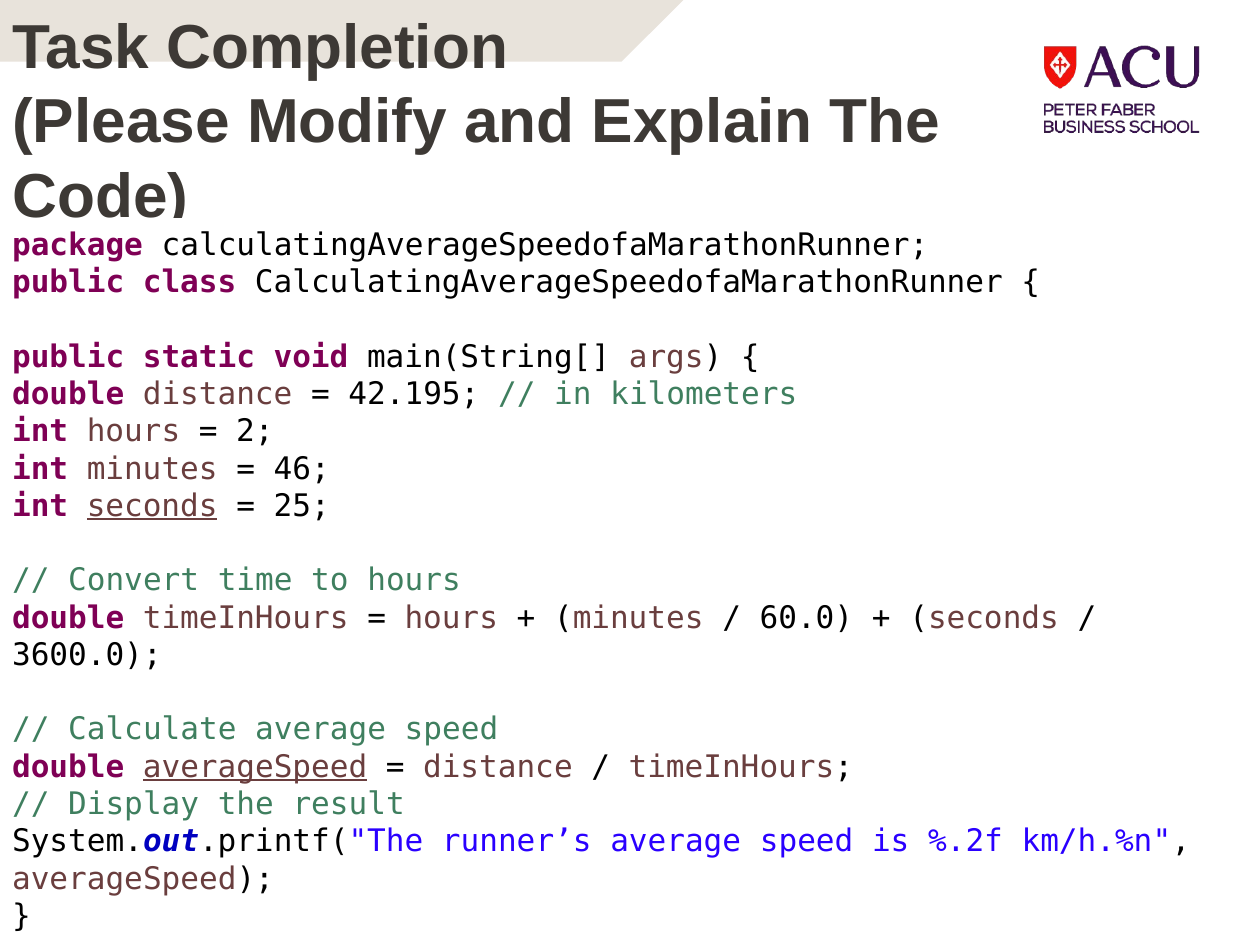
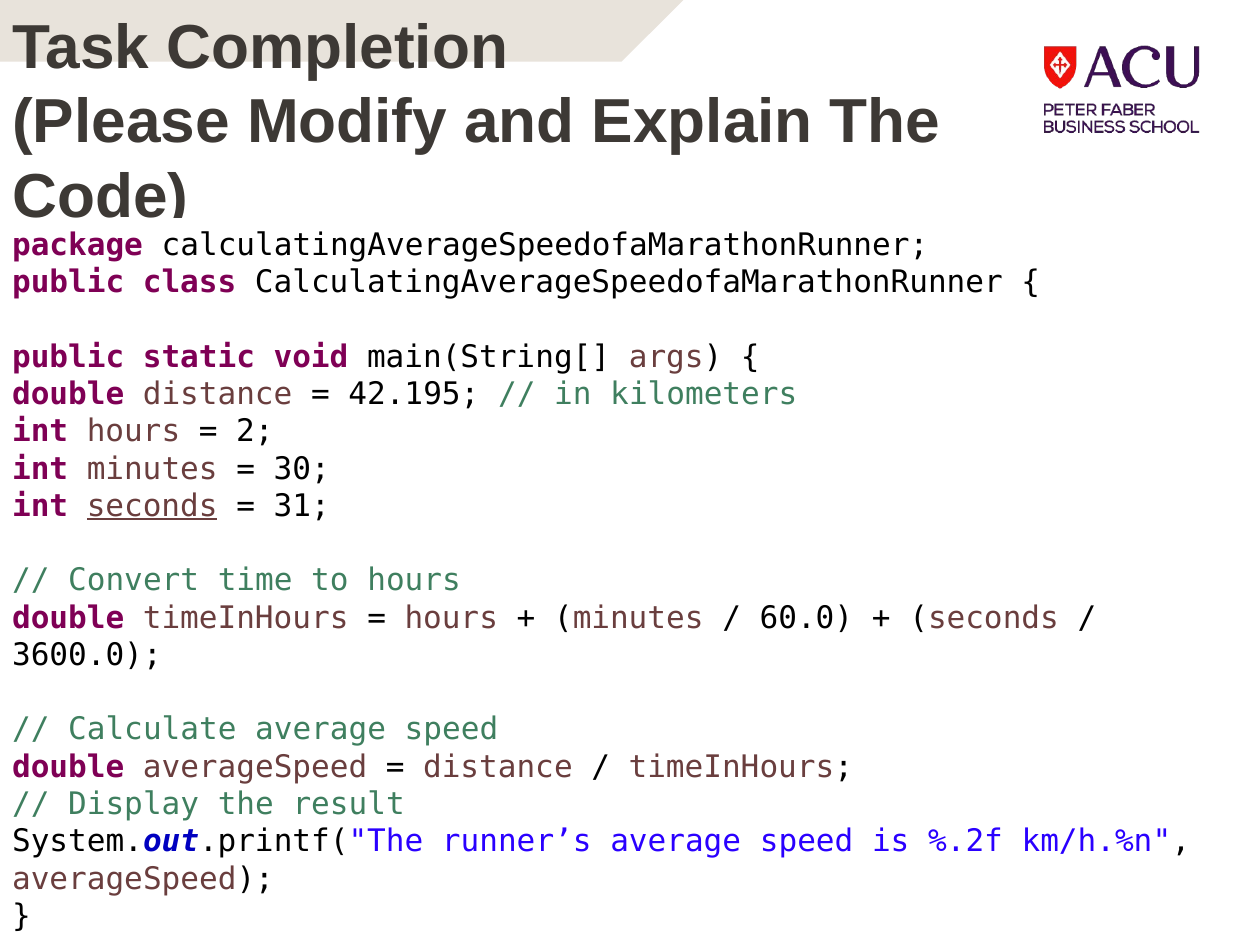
46: 46 -> 30 (302, 469)
25: 25 -> 31 (302, 506)
averageSpeed underline: present -> none (255, 767)
